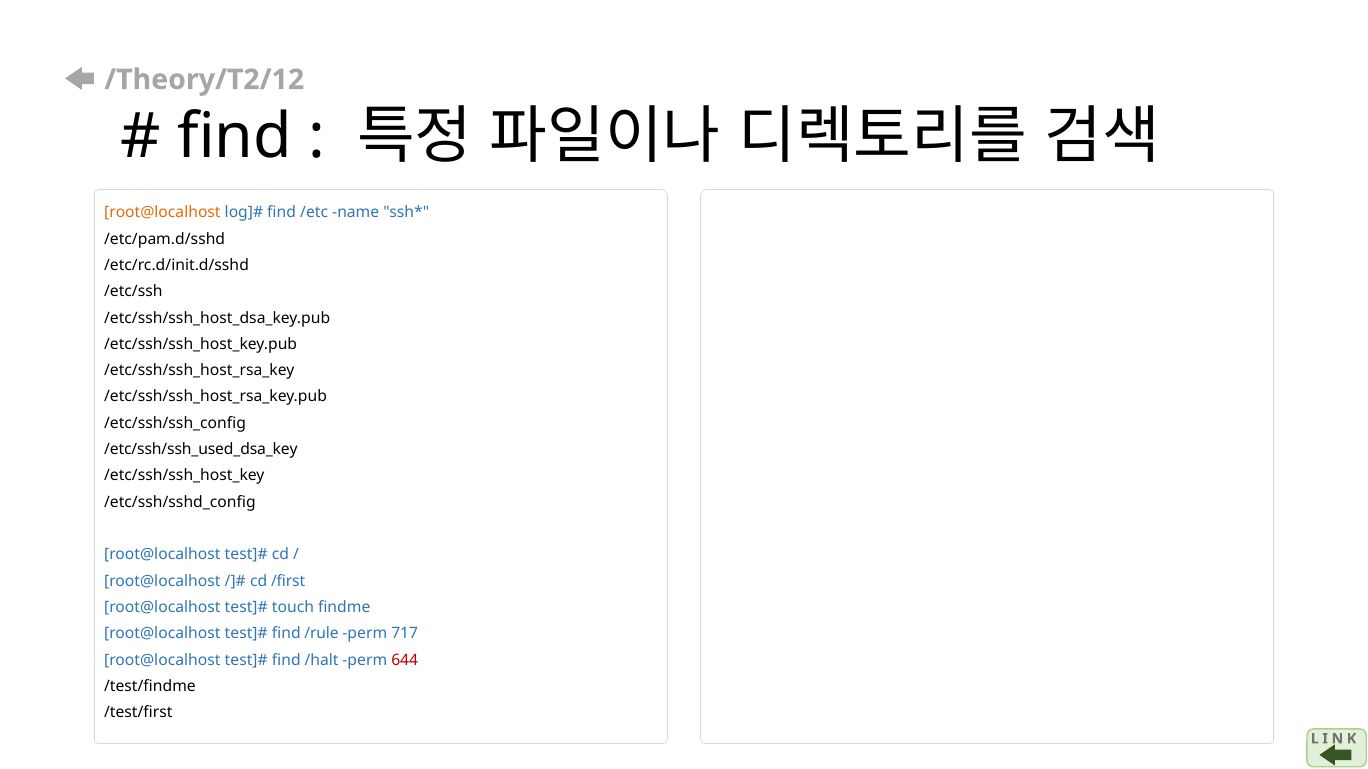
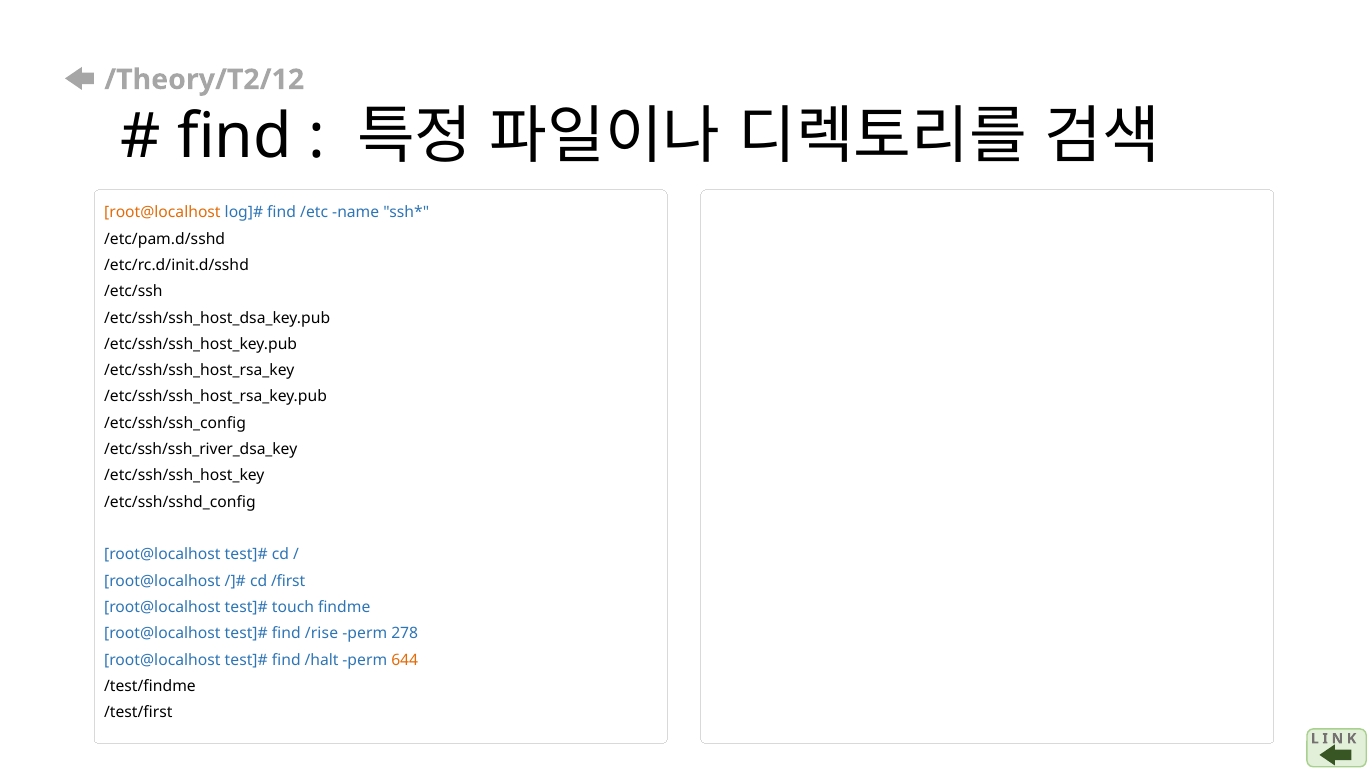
/etc/ssh/ssh_used_dsa_key: /etc/ssh/ssh_used_dsa_key -> /etc/ssh/ssh_river_dsa_key (201, 450)
/rule: /rule -> /rise (321, 634)
717: 717 -> 278 (405, 634)
644 colour: red -> orange (405, 660)
